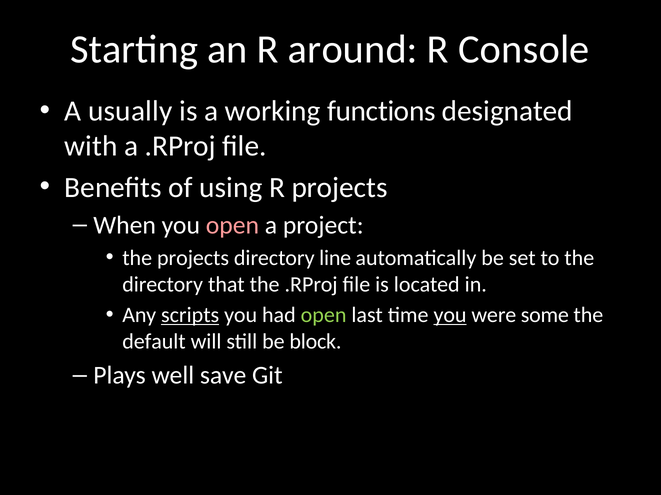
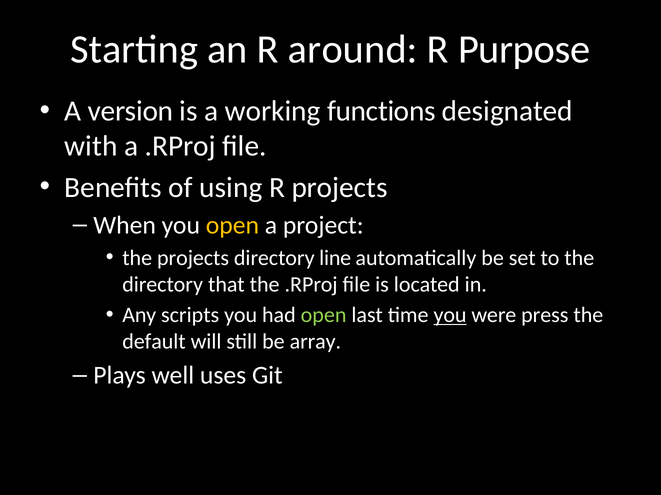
Console: Console -> Purpose (524, 50)
usually: usually -> version (131, 111)
open colour: pink -> yellow (232, 226)
scripts underline: present -> none (190, 316)
some: some -> press (545, 316)
block: block -> array (315, 342)
save: save -> uses (223, 376)
